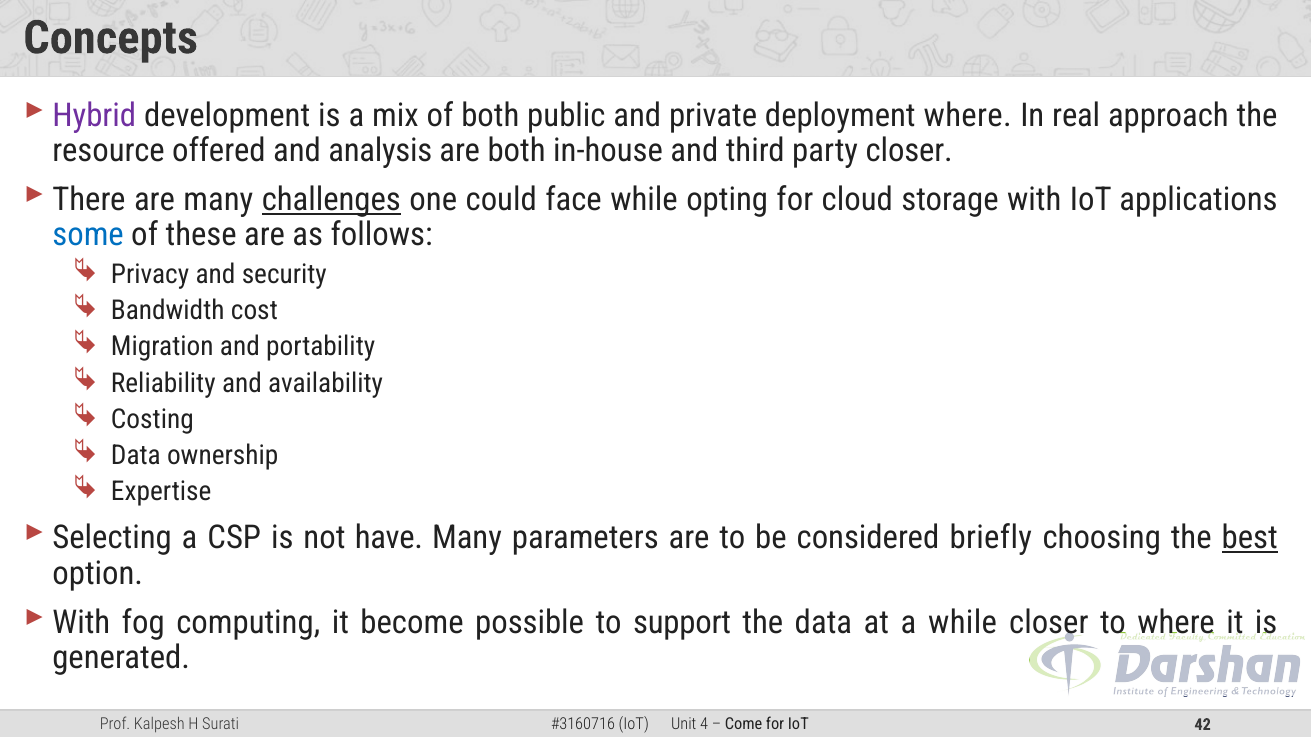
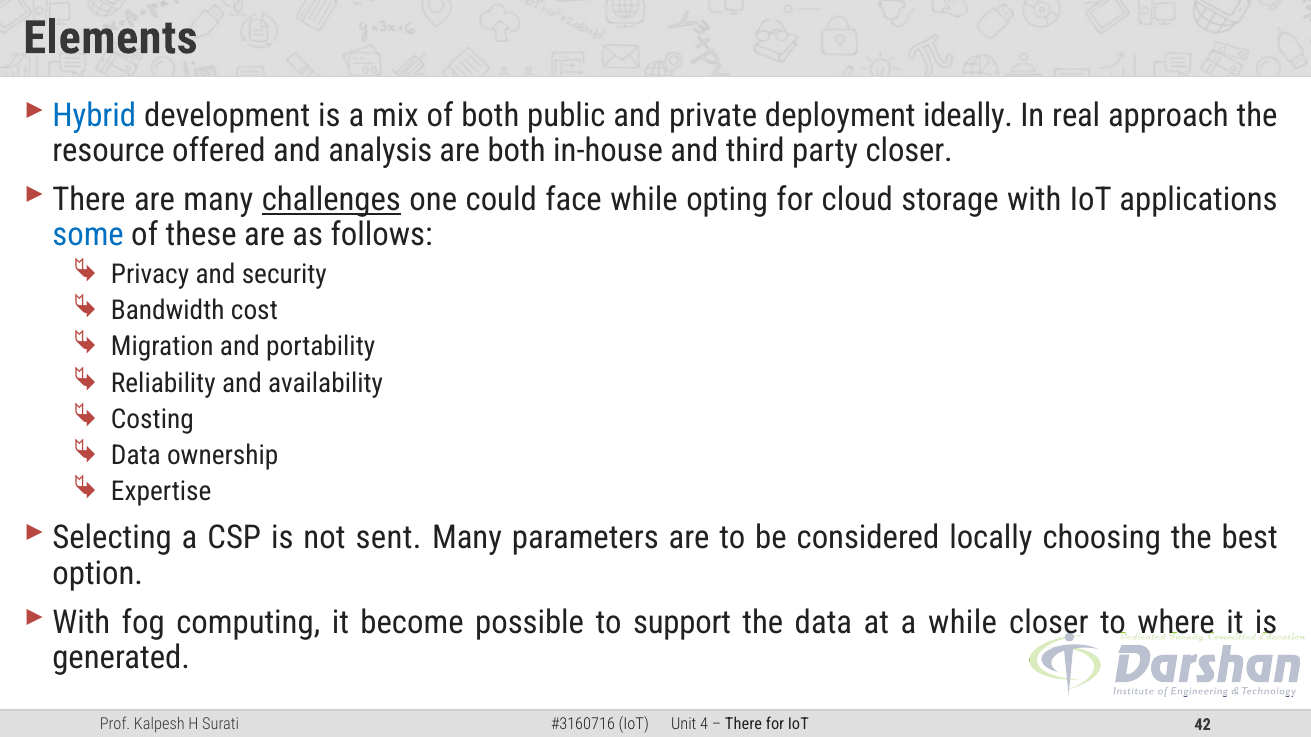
Concepts: Concepts -> Elements (110, 38)
Hybrid colour: purple -> blue (94, 115)
deployment where: where -> ideally (968, 115)
have: have -> sent (389, 538)
briefly: briefly -> locally (991, 538)
best underline: present -> none (1250, 538)
Come: Come -> There (743, 725)
